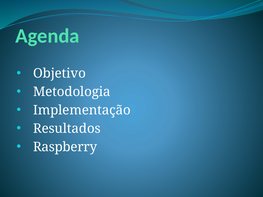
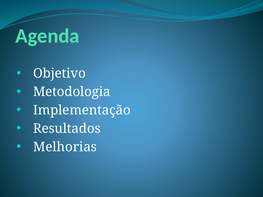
Raspberry: Raspberry -> Melhorias (65, 147)
